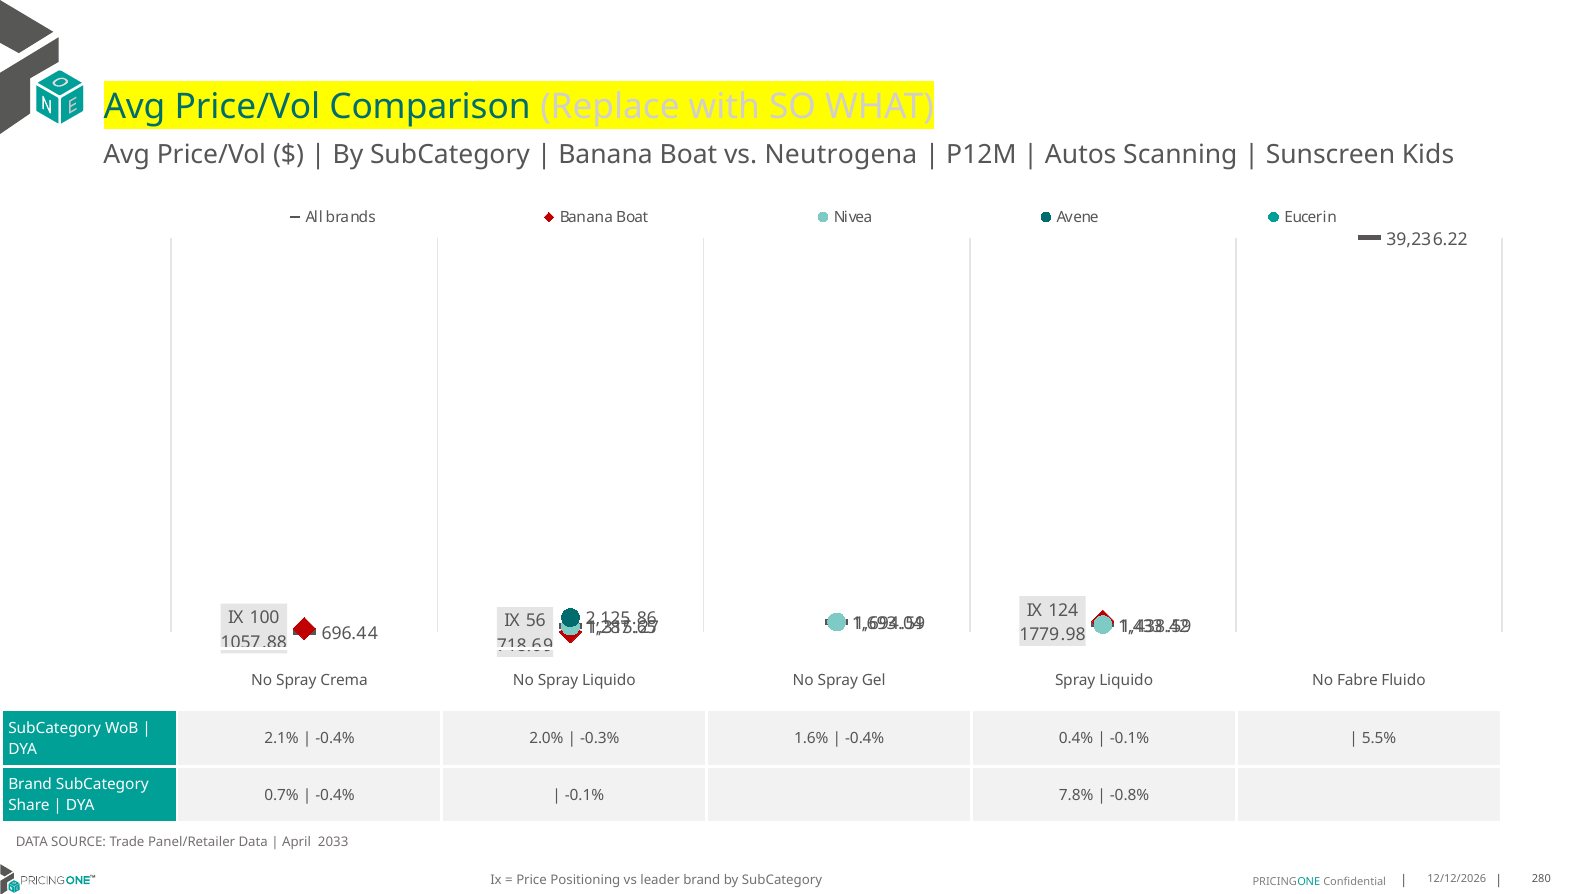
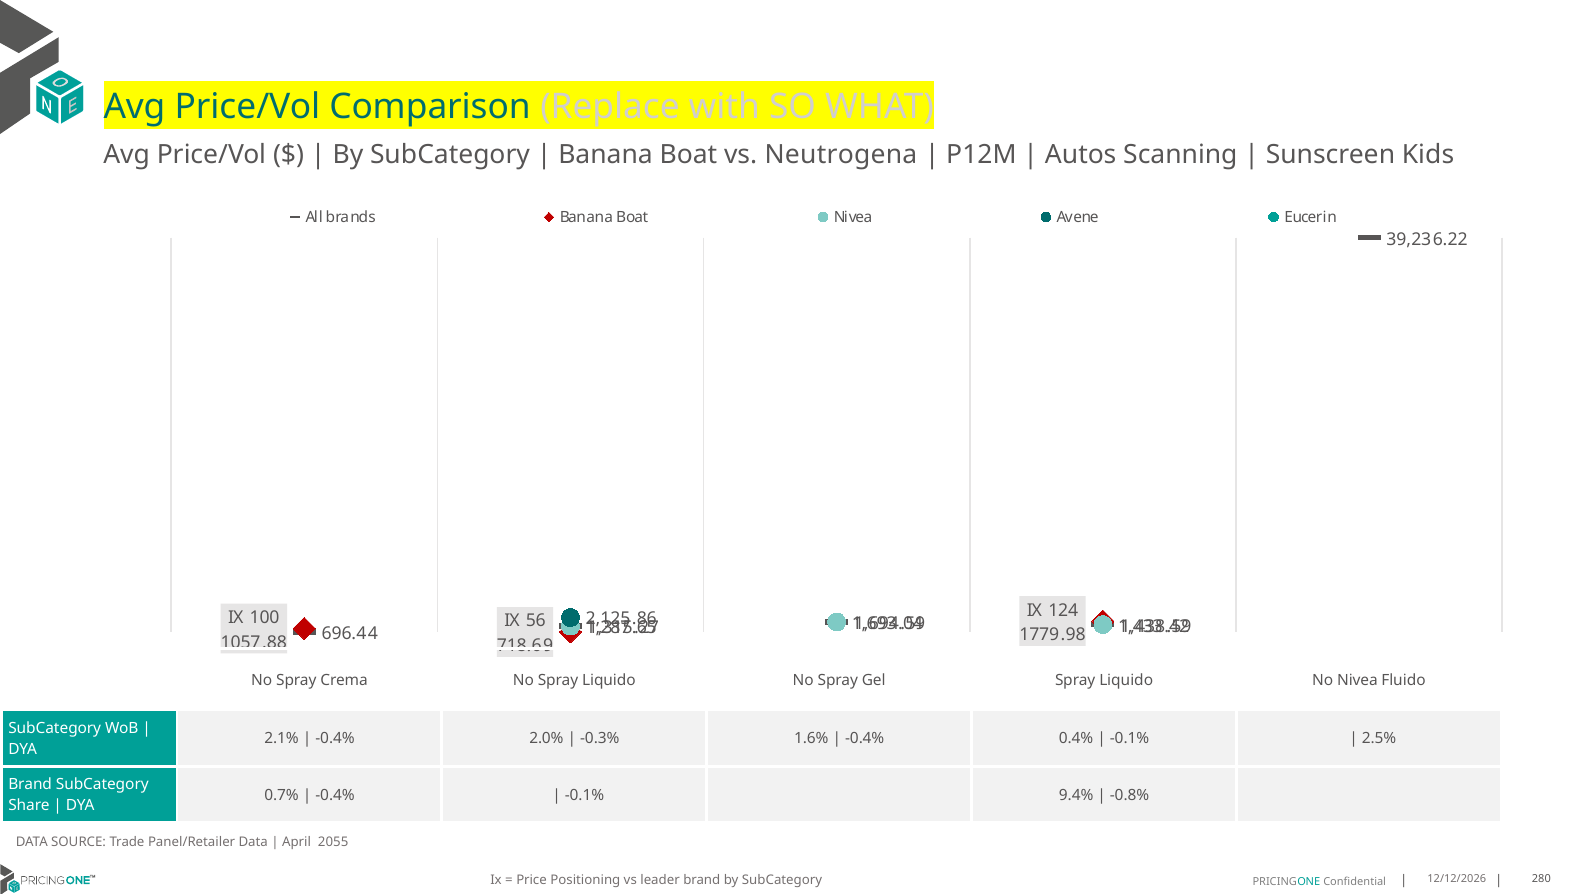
No Fabre: Fabre -> Nivea (1357, 681)
5.5%: 5.5% -> 2.5% (1379, 739)
7.8%: 7.8% -> 9.4% (1076, 796)
2033: 2033 -> 2055 (333, 842)
